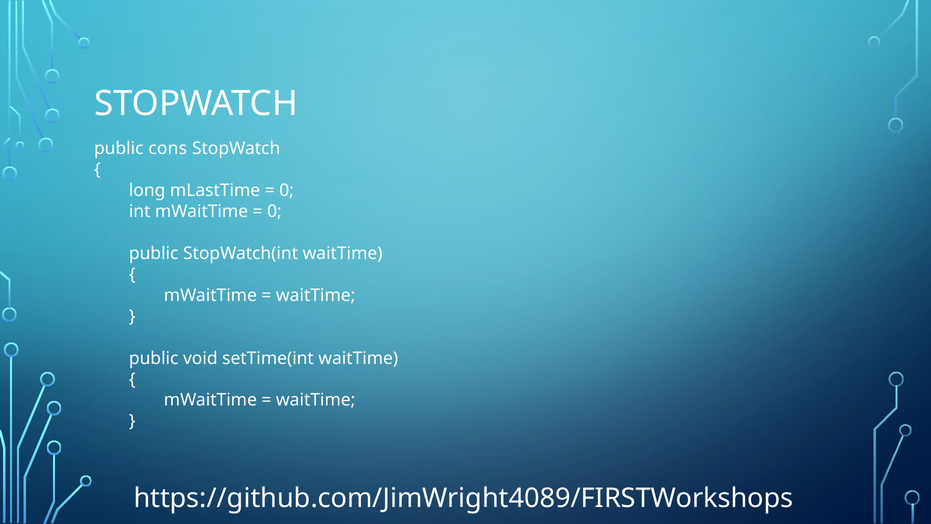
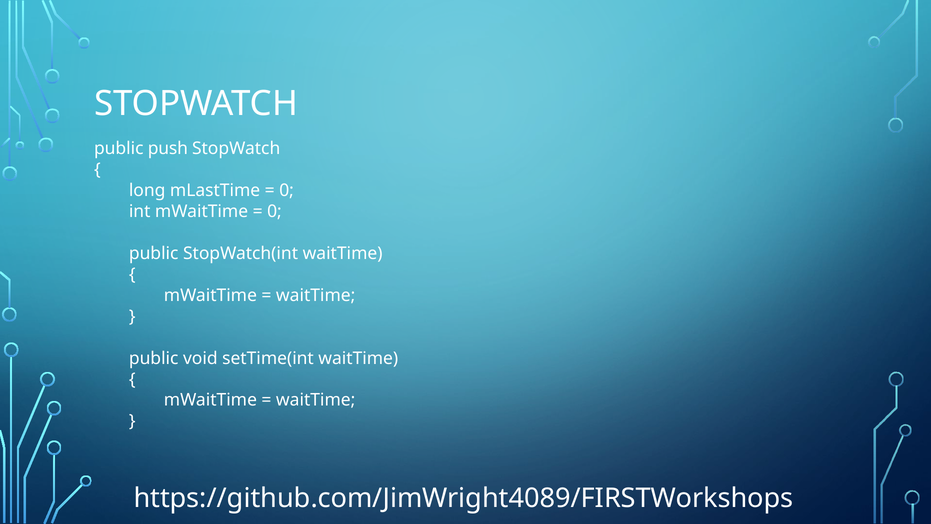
cons: cons -> push (168, 149)
